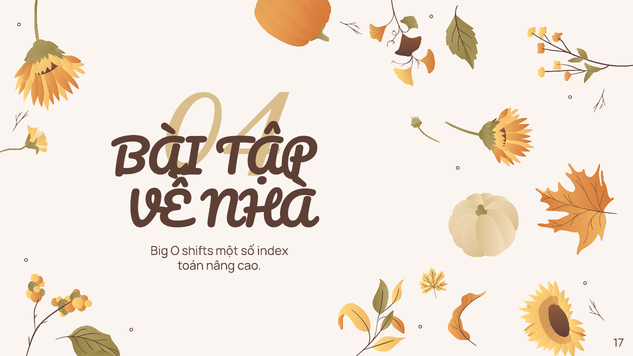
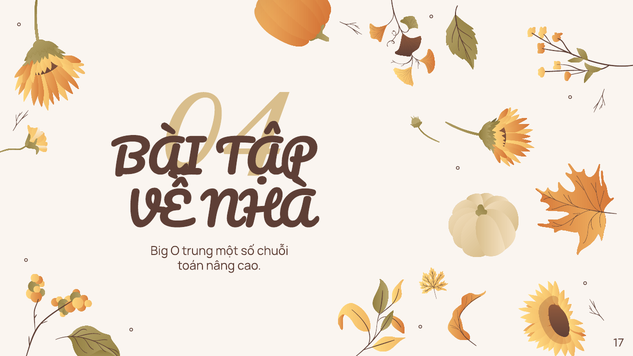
shifts: shifts -> trung (198, 251)
index: index -> chuỗi (273, 251)
